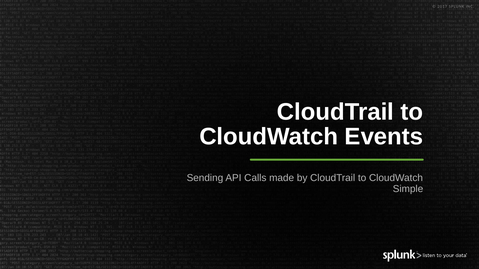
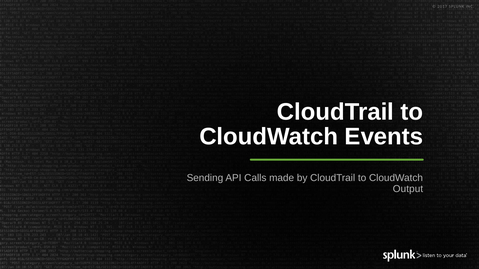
Simple: Simple -> Output (408, 189)
